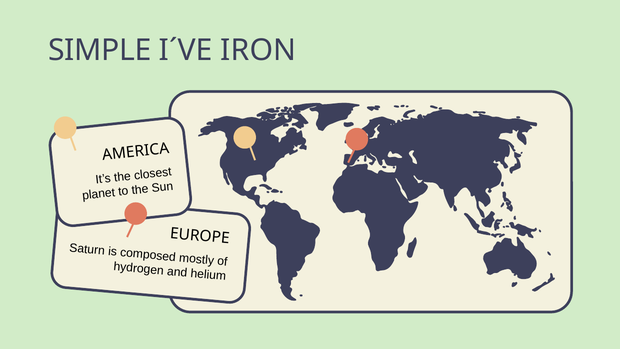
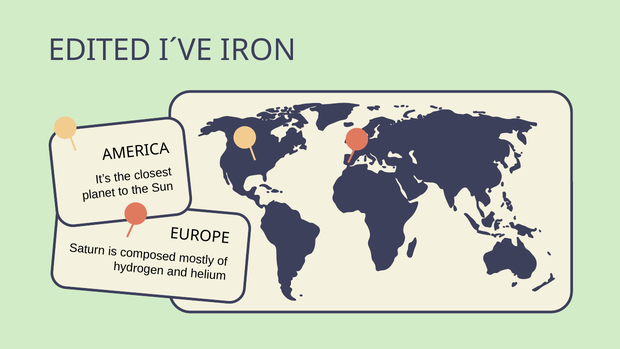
SIMPLE: SIMPLE -> EDITED (100, 50)
